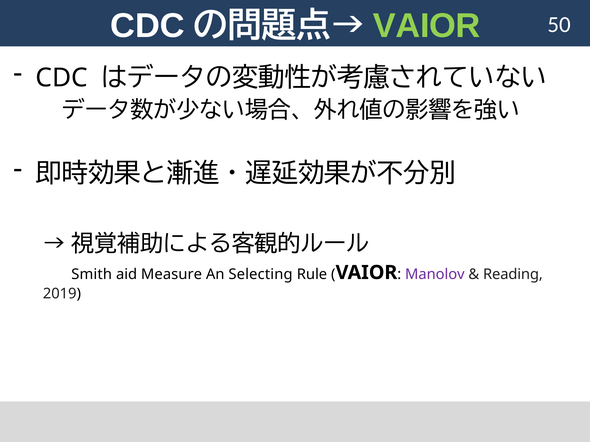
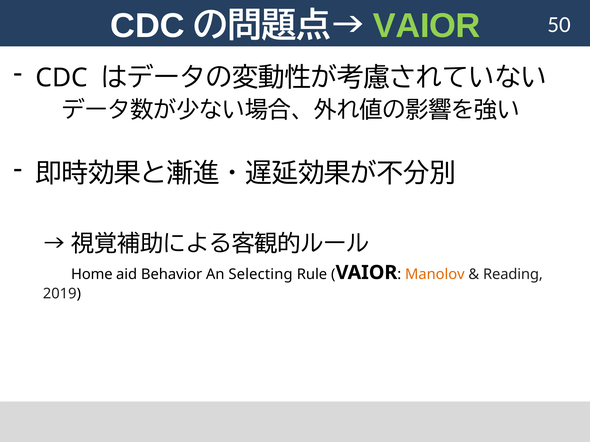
Smith: Smith -> Home (92, 274)
Measure: Measure -> Behavior (172, 274)
Manolov colour: purple -> orange (435, 274)
